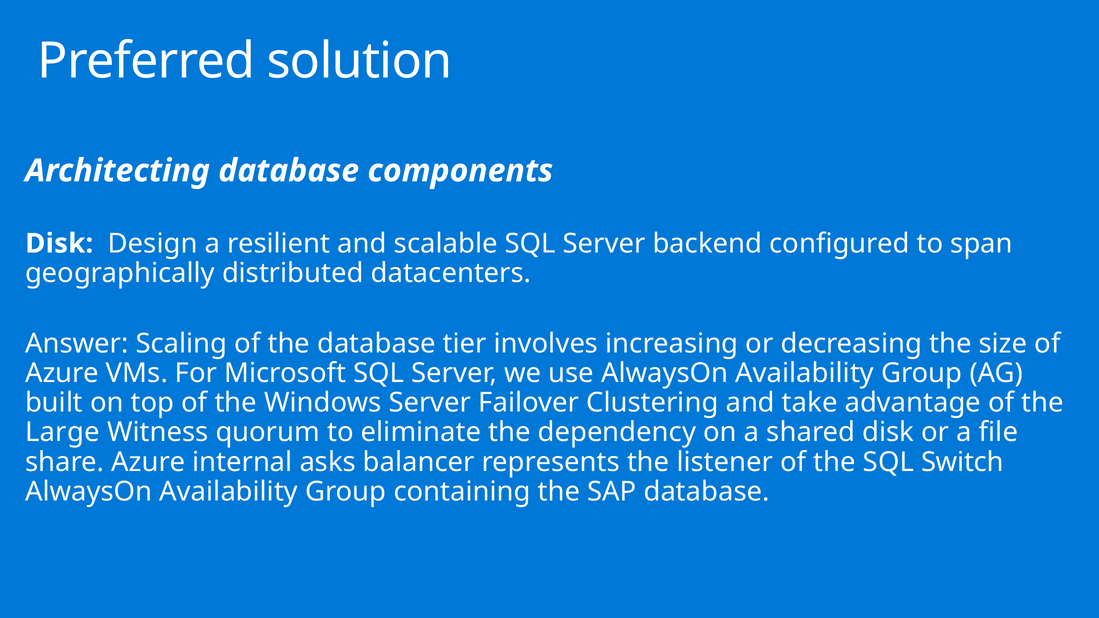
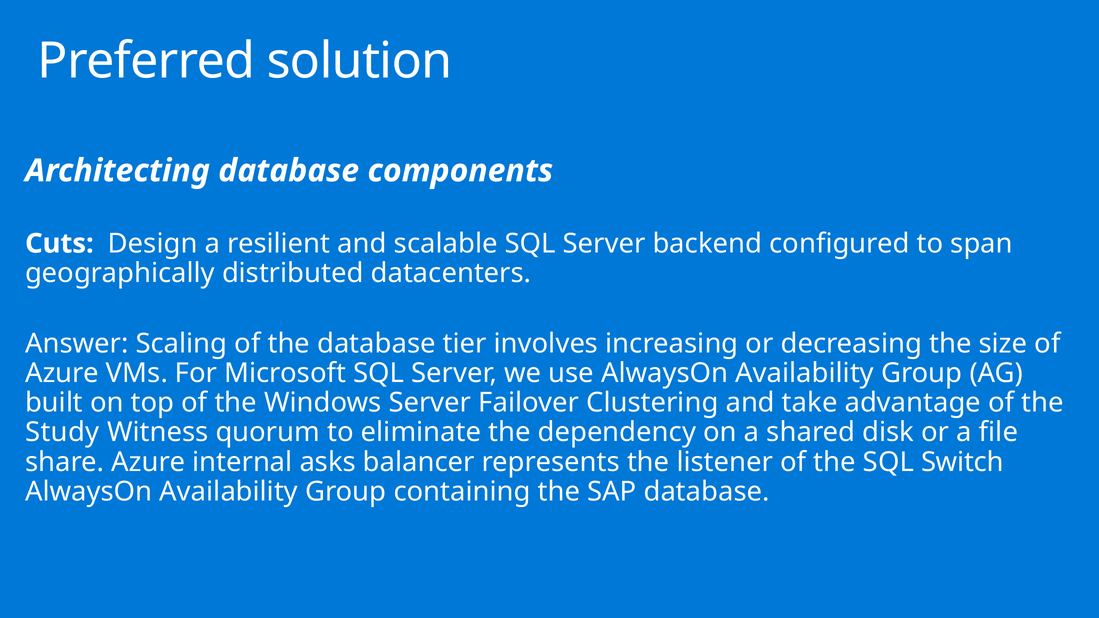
Disk: Disk -> Cuts (59, 244)
Large: Large -> Study (62, 433)
